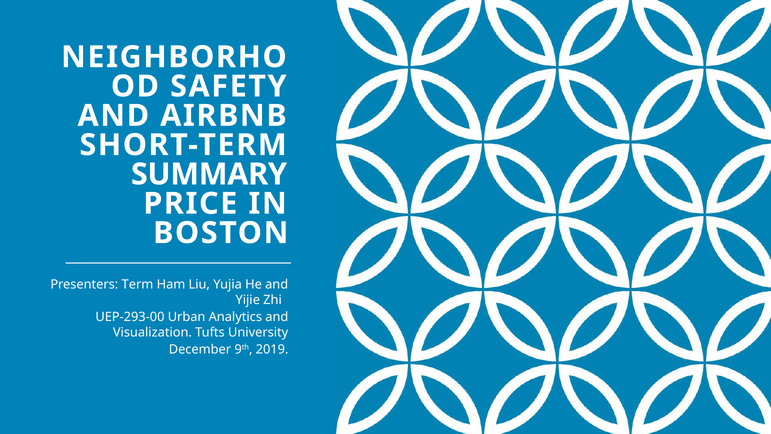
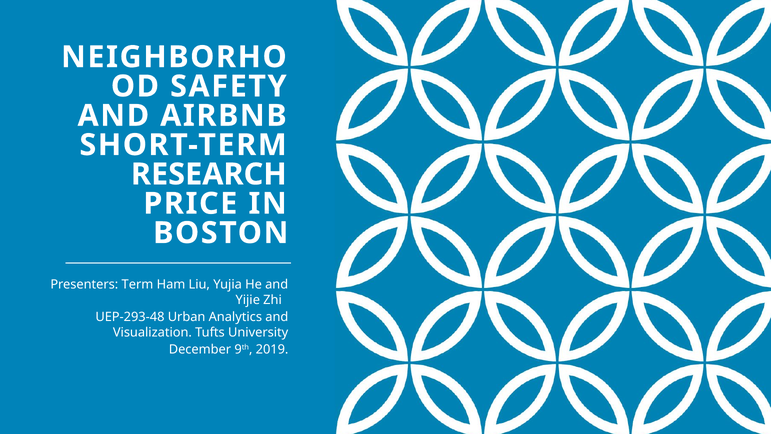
SUMMARY: SUMMARY -> RESEARCH (209, 174)
UEP-293-00: UEP-293-00 -> UEP-293-48 (130, 317)
